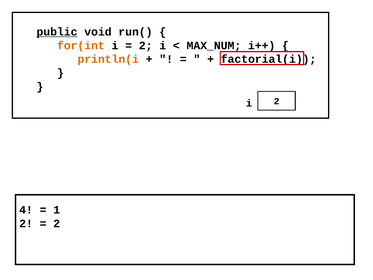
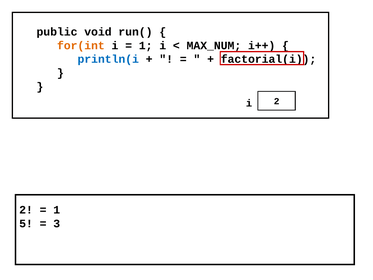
public underline: present -> none (57, 32)
2: 2 -> 1 (146, 45)
println(i colour: orange -> blue (108, 59)
4: 4 -> 2 (26, 210)
2: 2 -> 5 (26, 223)
2: 2 -> 3 (57, 223)
